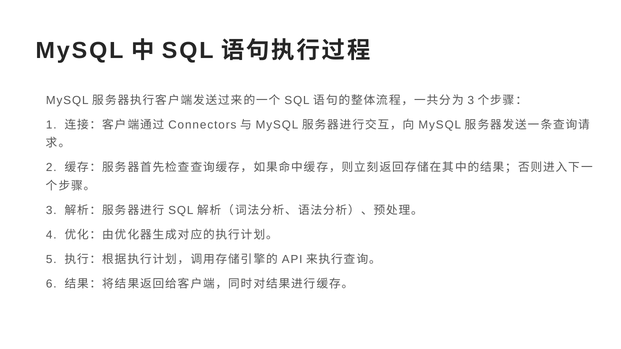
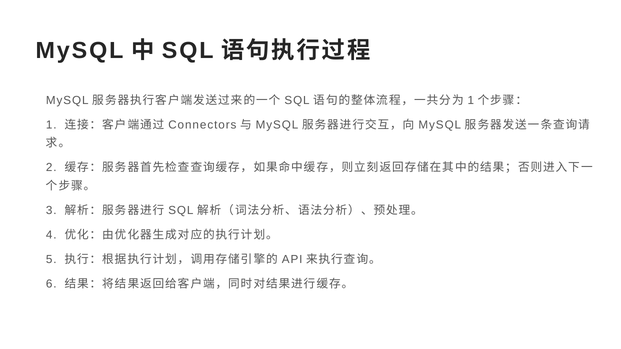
3: 3 -> 1 (471, 100)
